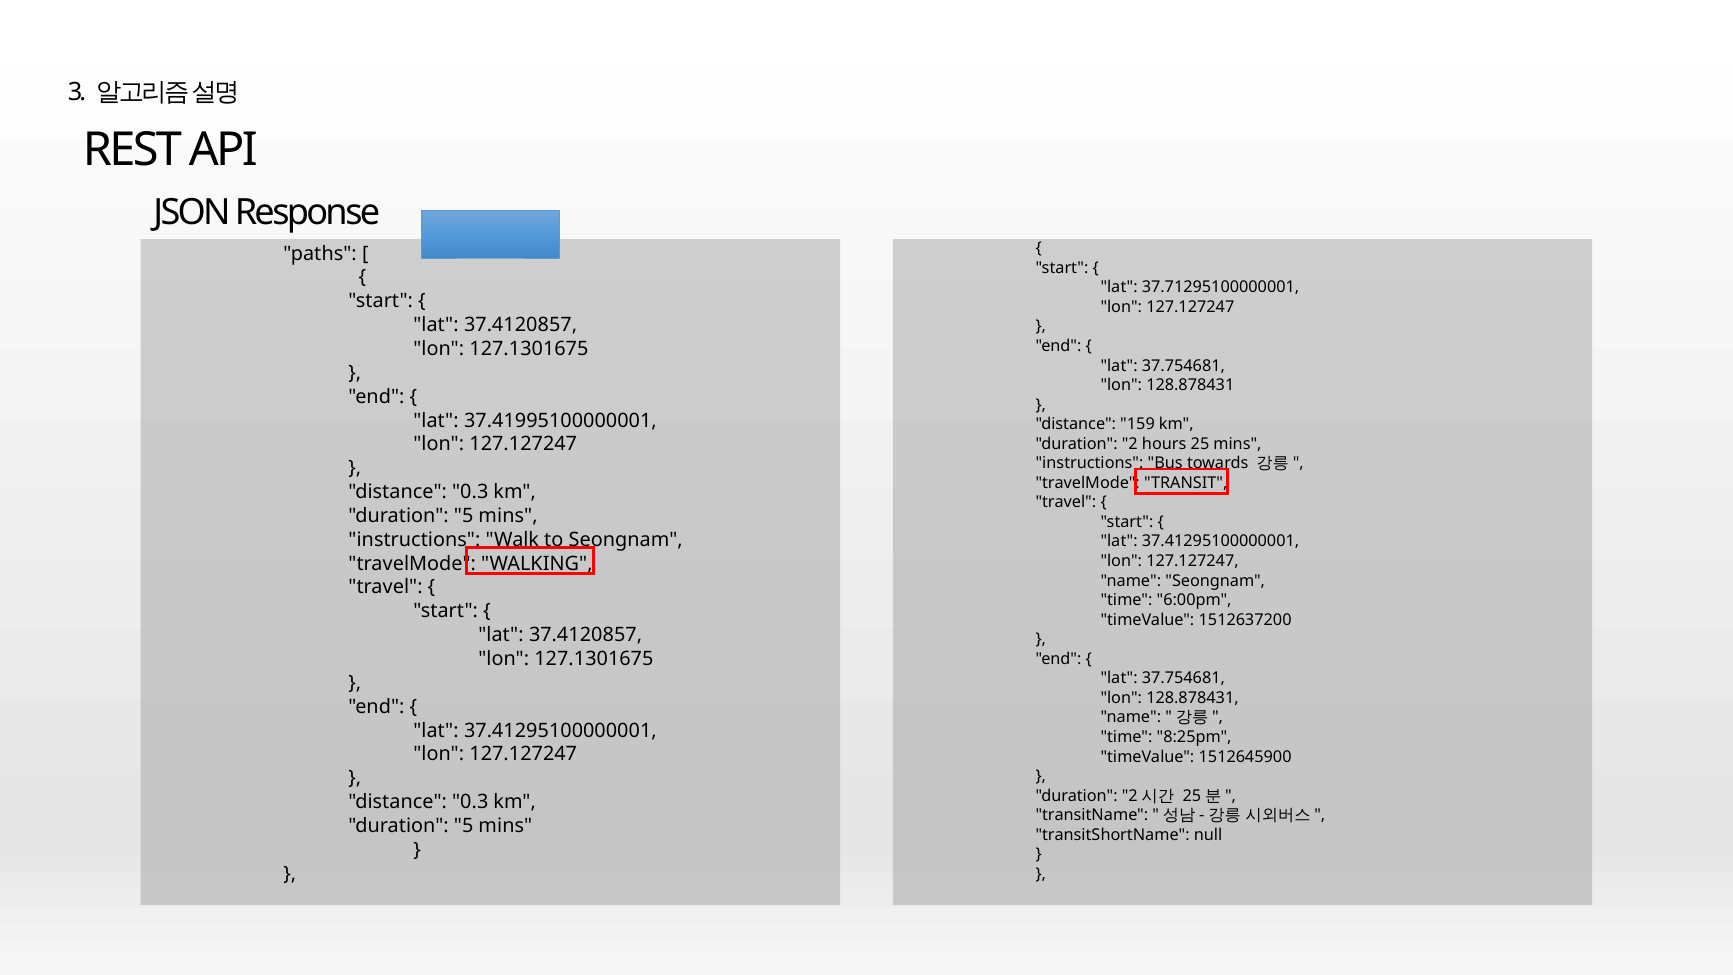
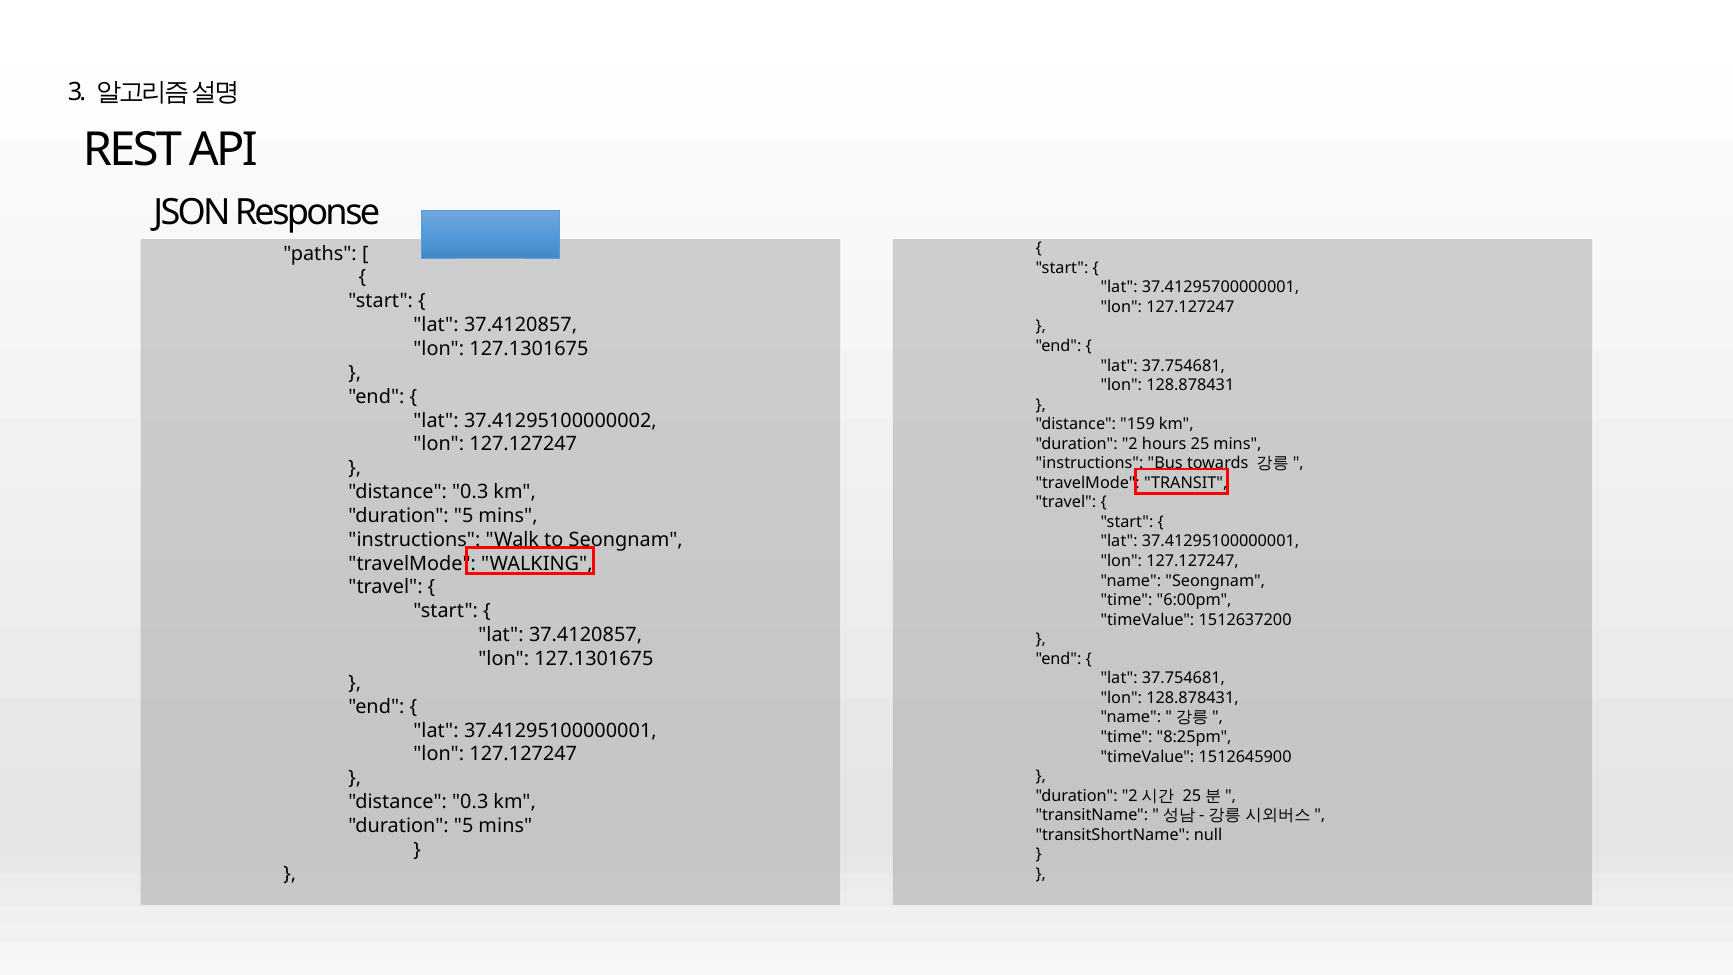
37.71295100000001: 37.71295100000001 -> 37.41295700000001 (1221, 287)
37.41995100000001: 37.41995100000001 -> 37.41295100000002 (560, 420)
